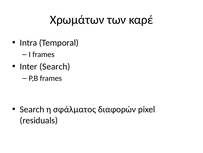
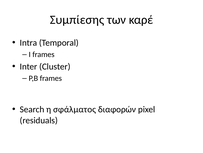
Χρωμάτων: Χρωμάτων -> Συμπίεσης (77, 20)
Inter Search: Search -> Cluster (55, 66)
